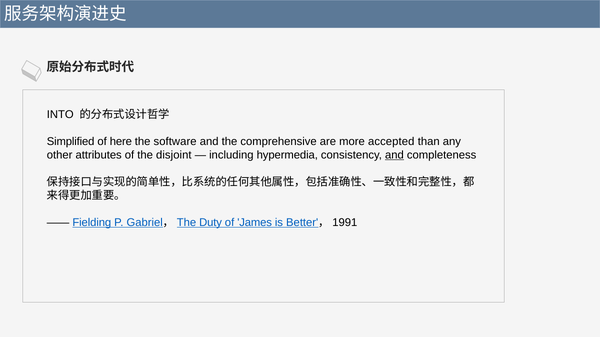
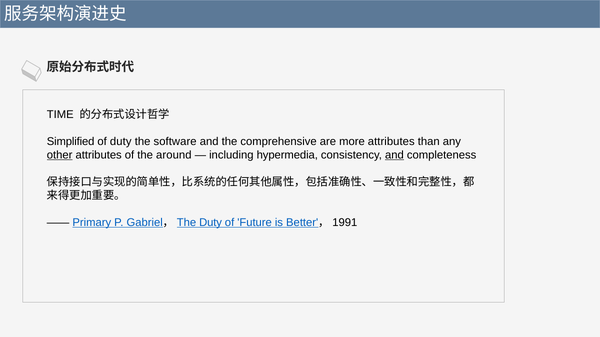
INTO: INTO -> TIME (60, 115)
of here: here -> duty (121, 142)
more accepted: accepted -> attributes (391, 142)
other underline: none -> present (60, 155)
disjoint: disjoint -> around (174, 155)
Fielding: Fielding -> Primary (92, 223)
James: James -> Future (255, 223)
